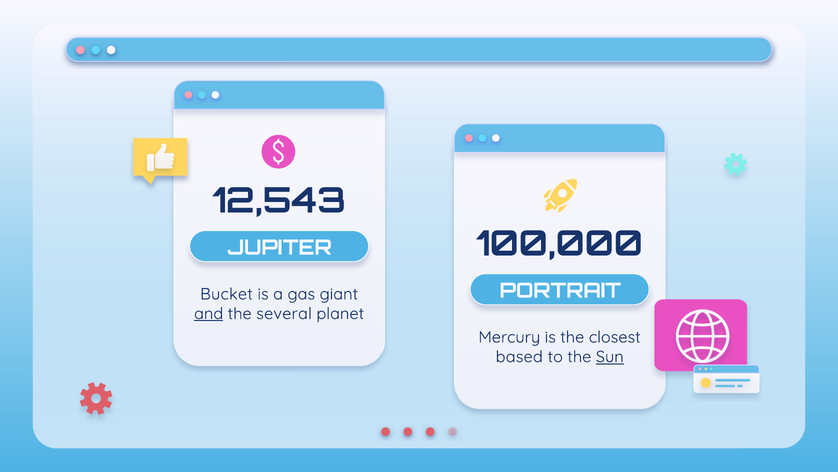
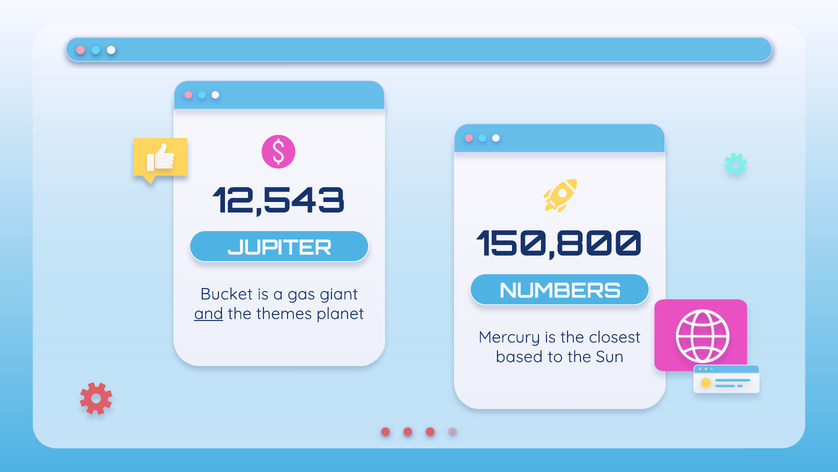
100,000: 100,000 -> 150,800 (560, 244)
PORTRAIT: PORTRAIT -> NUMBERS (560, 290)
several: several -> themes (284, 313)
Sun underline: present -> none (610, 356)
